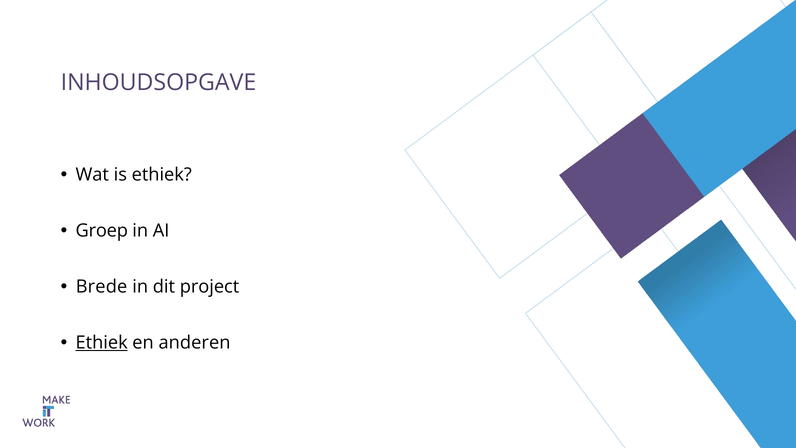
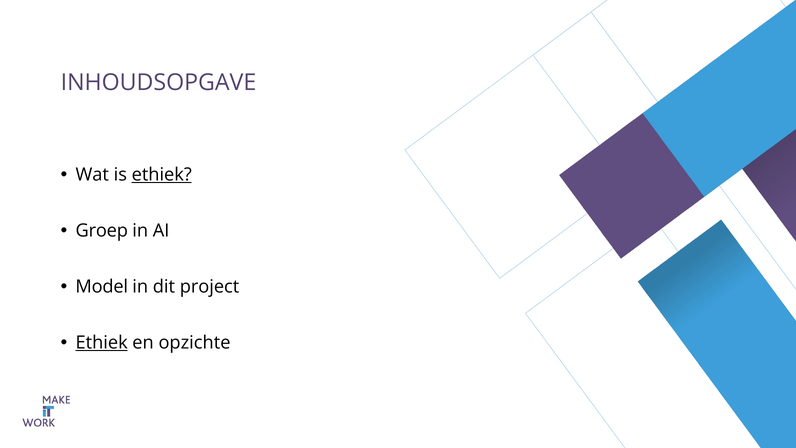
ethiek underline: none -> present (162, 175)
Brede: Brede -> Model (102, 287)
anderen: anderen -> opzichte (195, 343)
